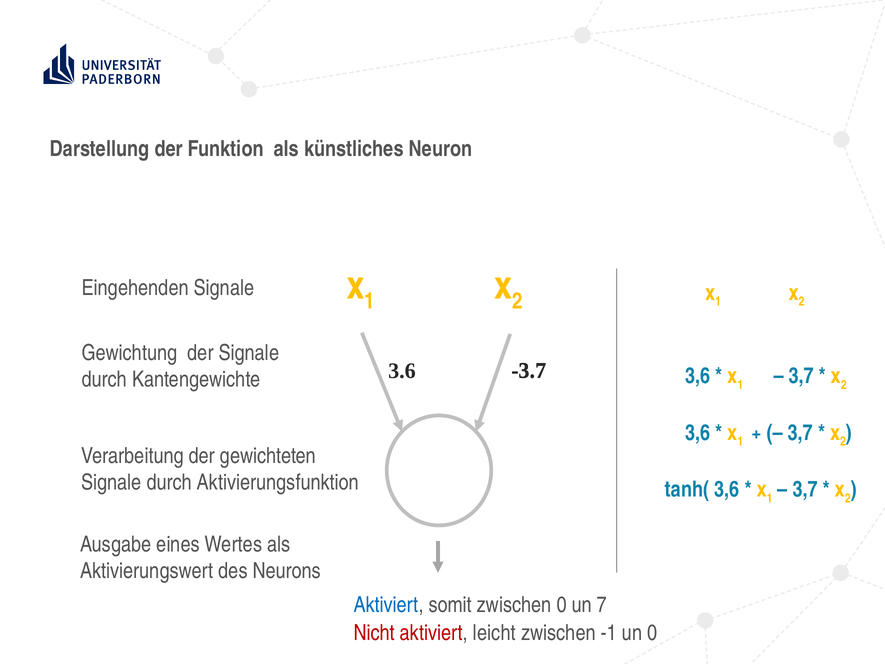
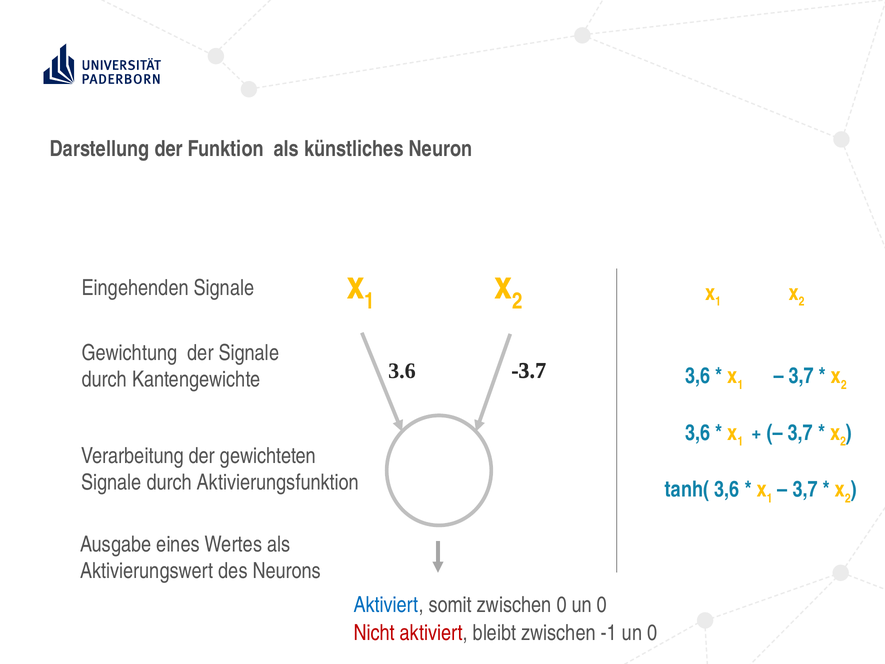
0 un 7: 7 -> 0 (602, 605)
leicht: leicht -> bleibt (495, 633)
